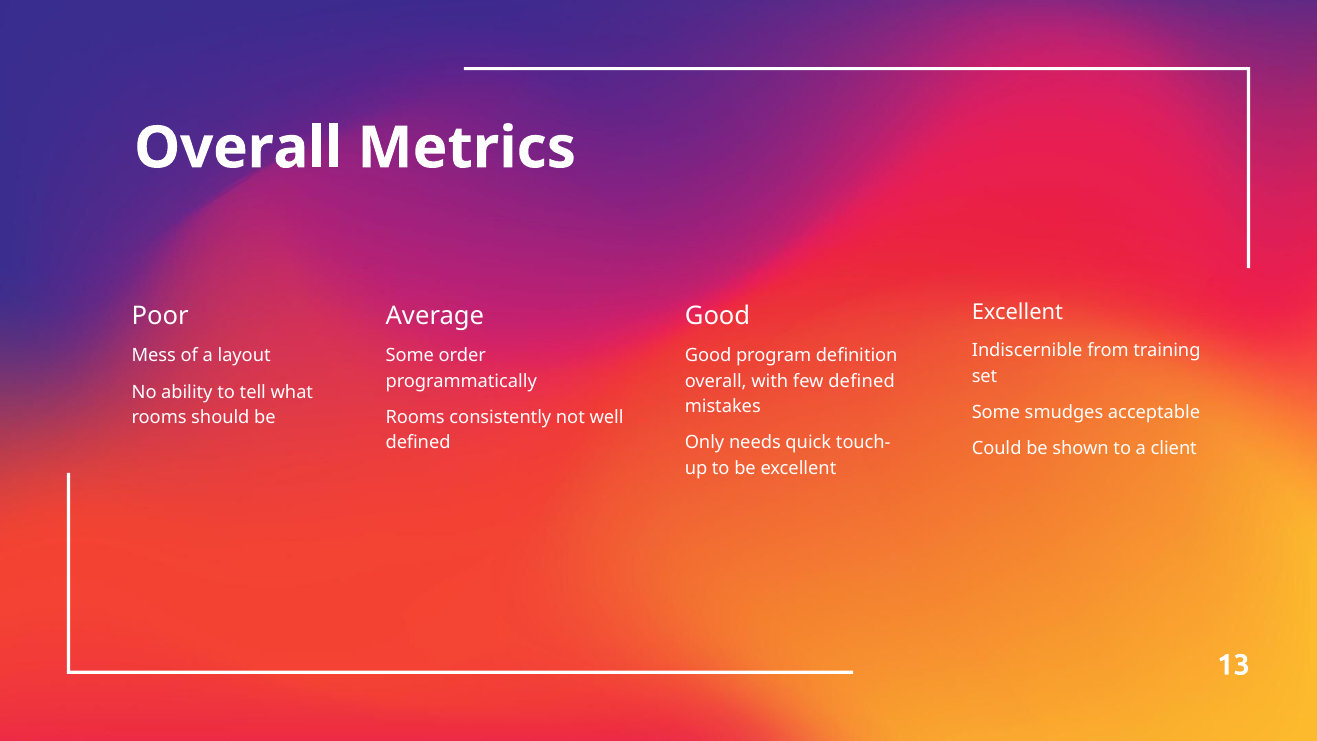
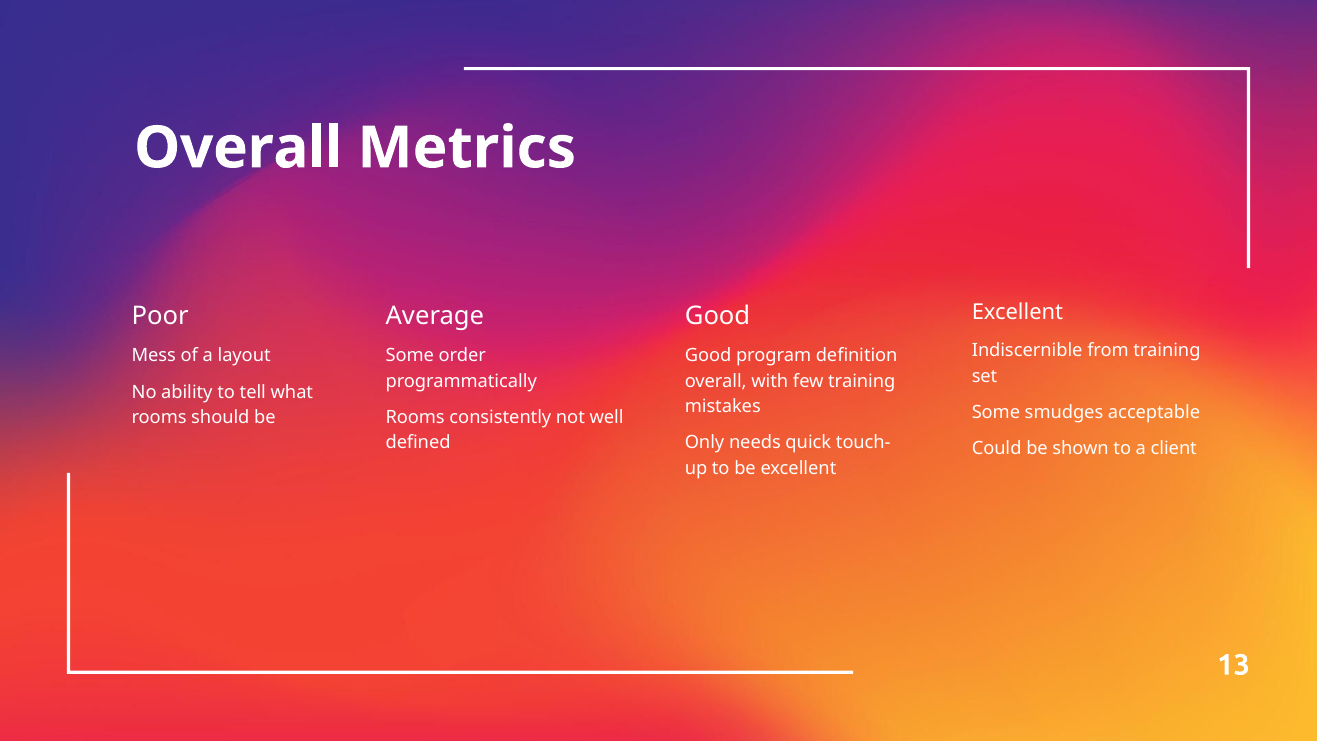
few defined: defined -> training (862, 381)
